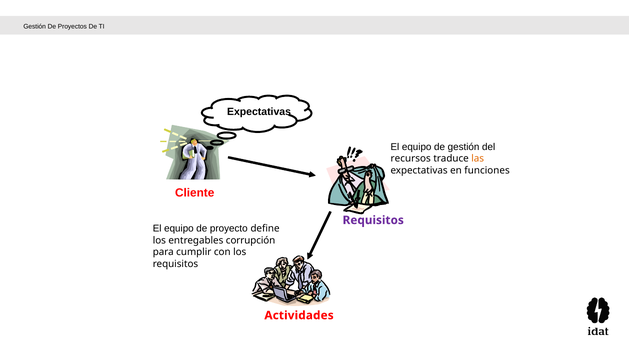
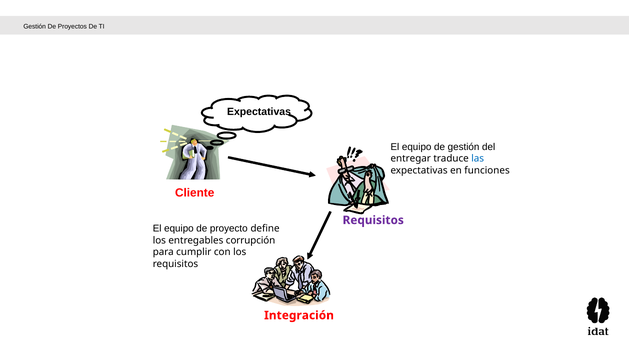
recursos: recursos -> entregar (411, 159)
las colour: orange -> blue (478, 159)
Actividades: Actividades -> Integración (299, 315)
